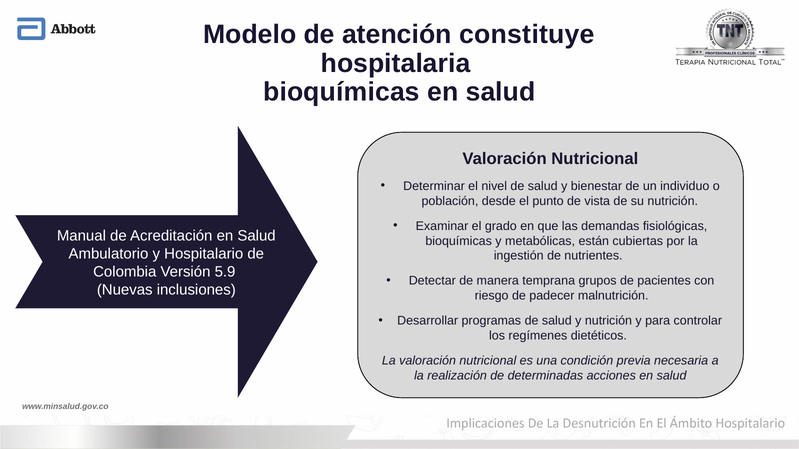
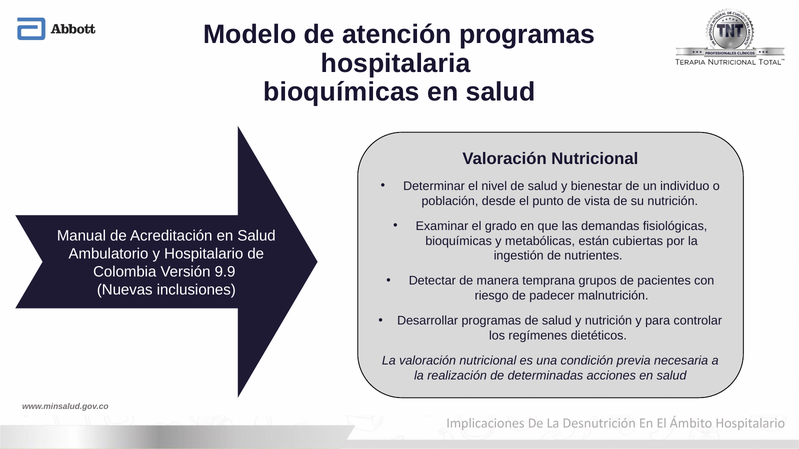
atención constituye: constituye -> programas (527, 35)
5.9: 5.9 -> 9.9 (225, 272)
